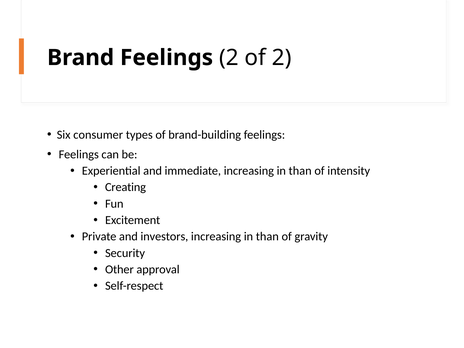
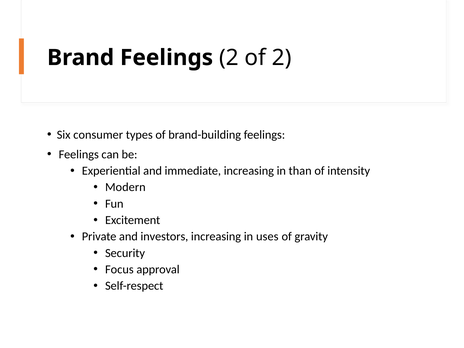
Creating: Creating -> Modern (125, 187)
than: than -> uses (267, 237)
Other: Other -> Focus (119, 269)
